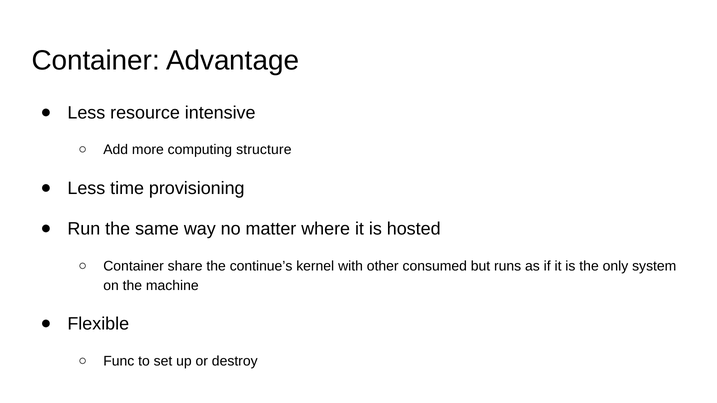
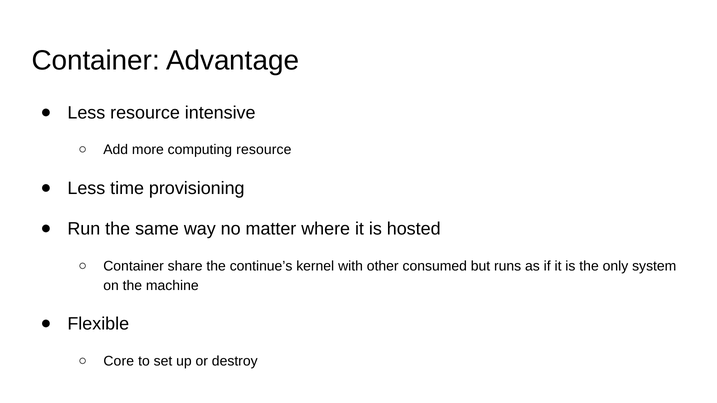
computing structure: structure -> resource (264, 150)
Func: Func -> Core (119, 361)
